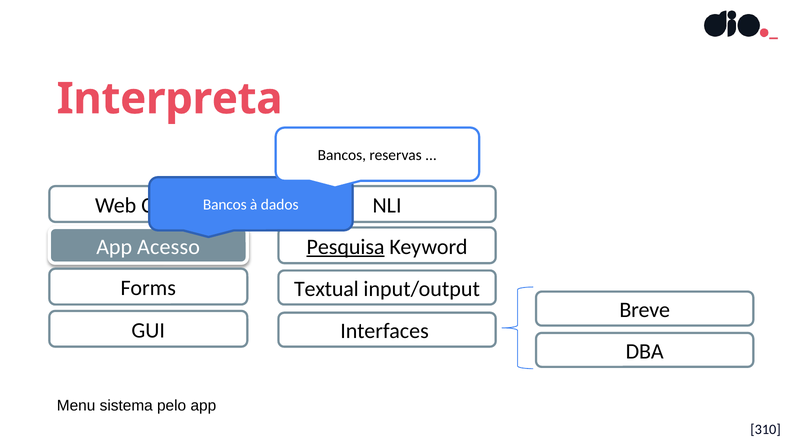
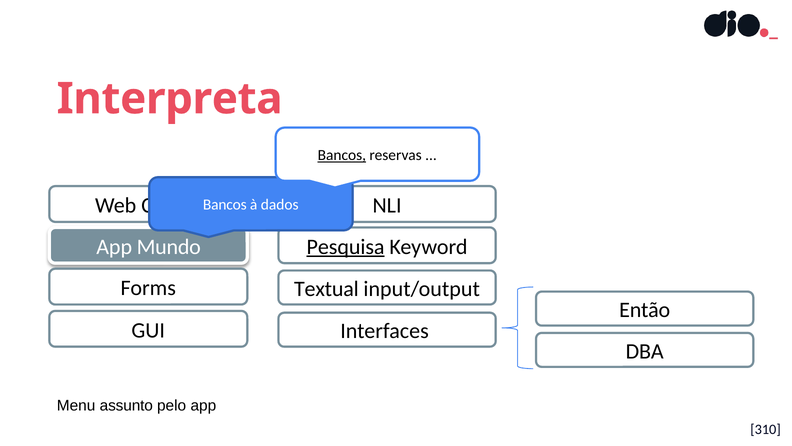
Bancos underline: none -> present (342, 155)
Acesso: Acesso -> Mundo (169, 247)
Breve: Breve -> Então (645, 310)
sistema: sistema -> assunto (126, 405)
